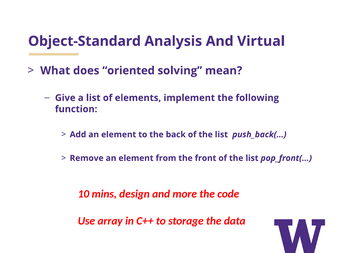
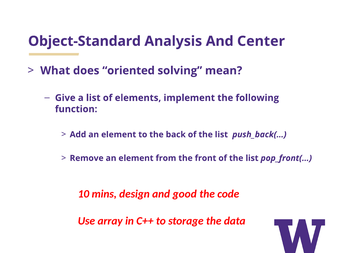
Virtual: Virtual -> Center (261, 41)
more: more -> good (185, 194)
